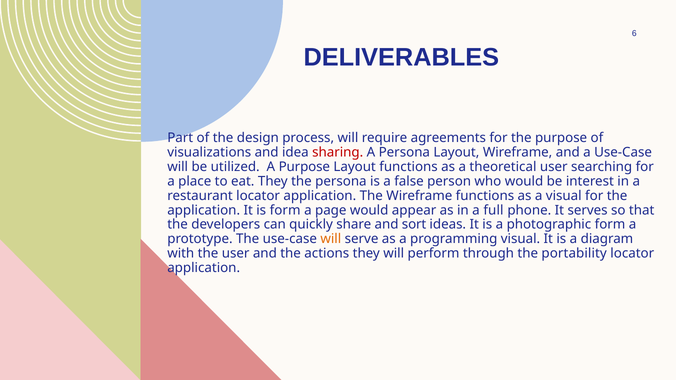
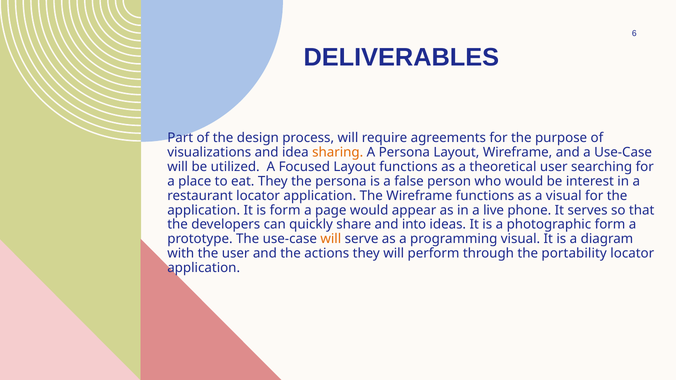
sharing colour: red -> orange (338, 152)
A Purpose: Purpose -> Focused (304, 167)
full: full -> live (494, 210)
sort: sort -> into (414, 225)
